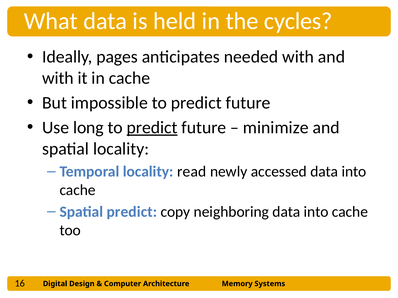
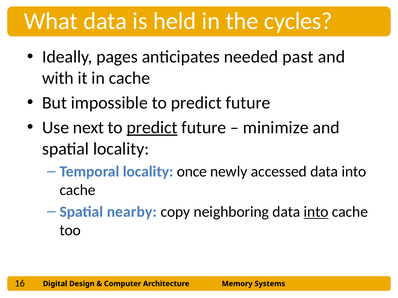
needed with: with -> past (298, 57)
long: long -> next (88, 128)
read: read -> once (192, 172)
Spatial predict: predict -> nearby (132, 212)
into underline: none -> present (316, 212)
